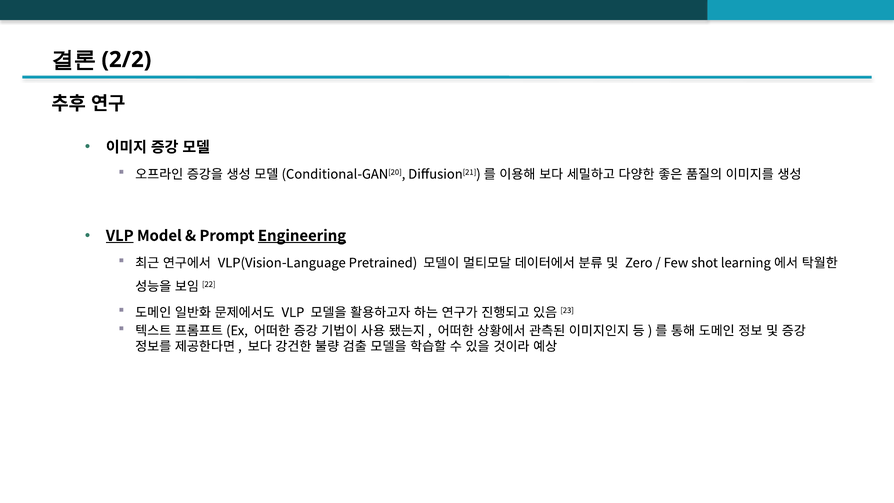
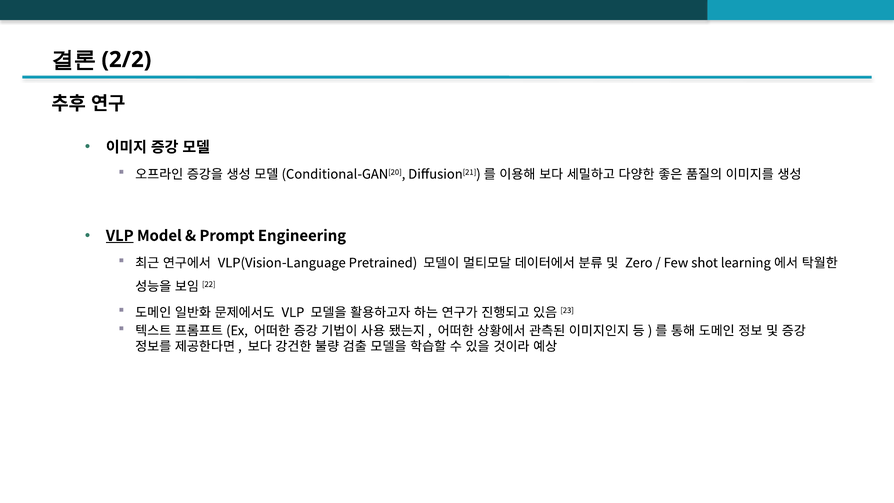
Engineering underline: present -> none (302, 236)
